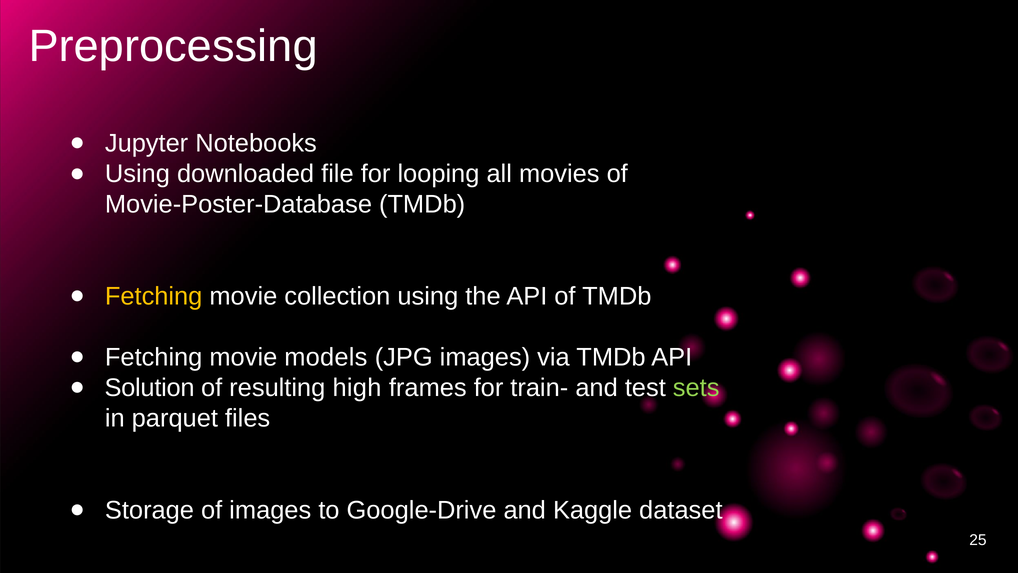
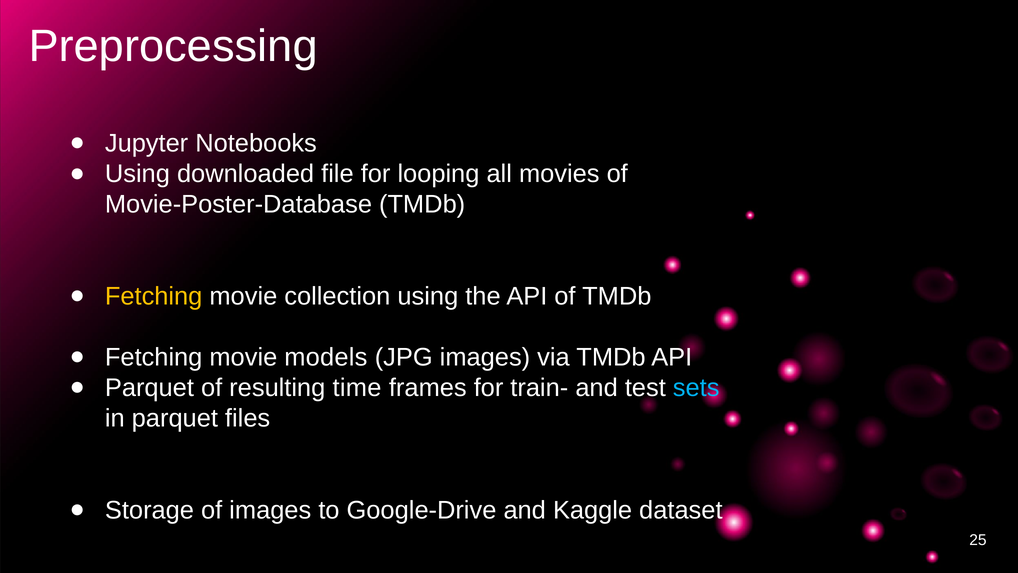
Solution: Solution -> Parquet (149, 388)
high: high -> time (357, 388)
sets colour: light green -> light blue (696, 388)
